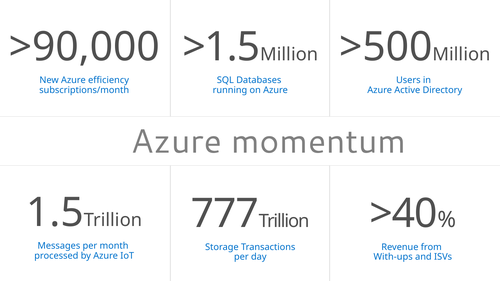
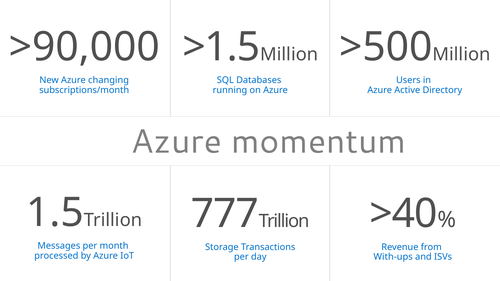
efficiency: efficiency -> changing (109, 80)
